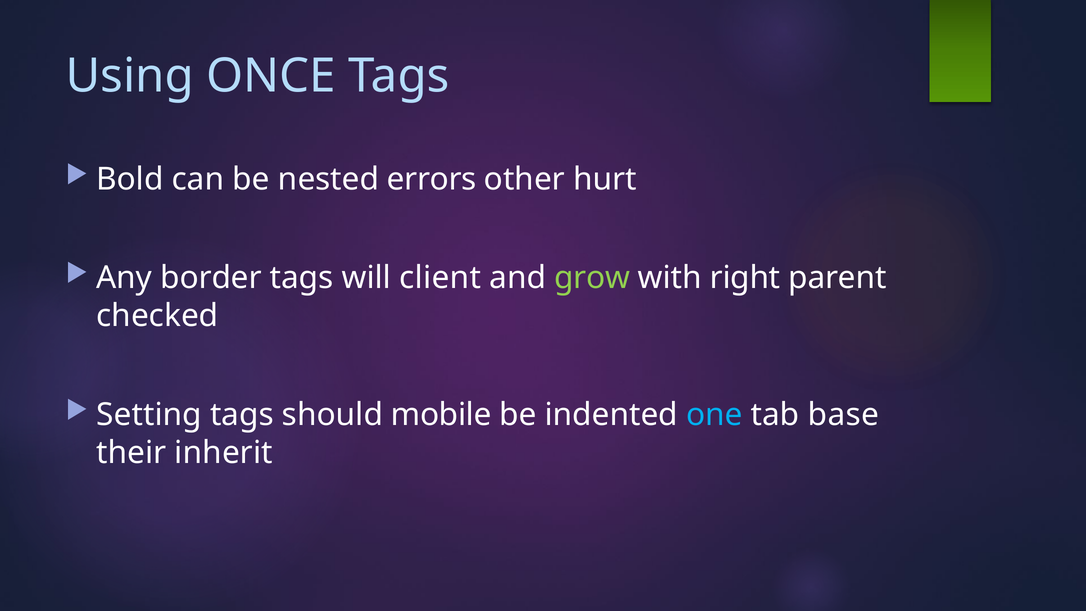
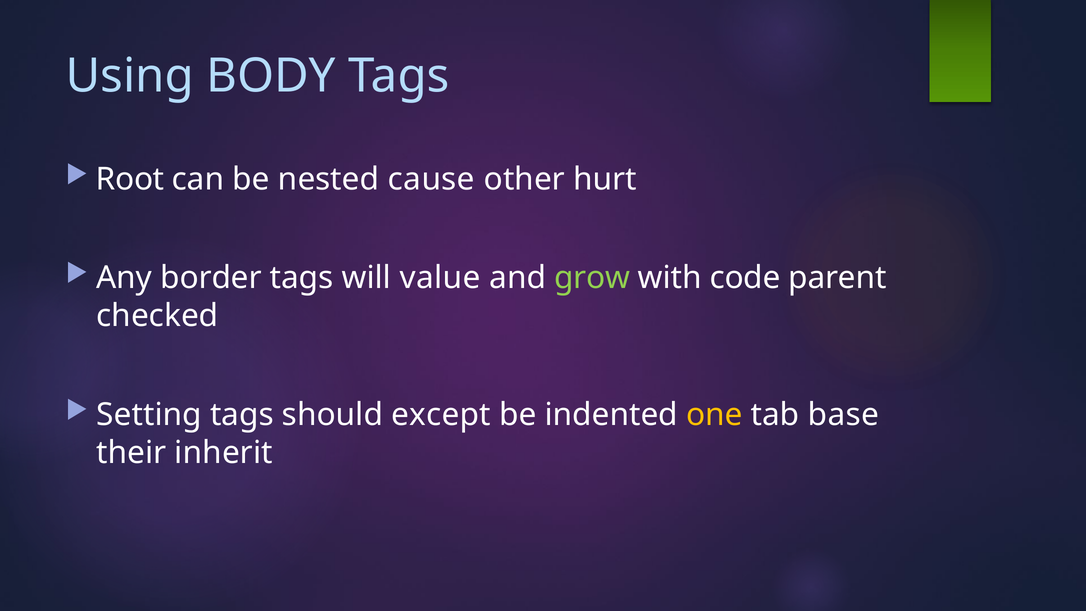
ONCE: ONCE -> BODY (271, 76)
Bold: Bold -> Root (130, 179)
errors: errors -> cause (431, 179)
client: client -> value (440, 278)
right: right -> code (745, 278)
mobile: mobile -> except (441, 415)
one colour: light blue -> yellow (714, 415)
